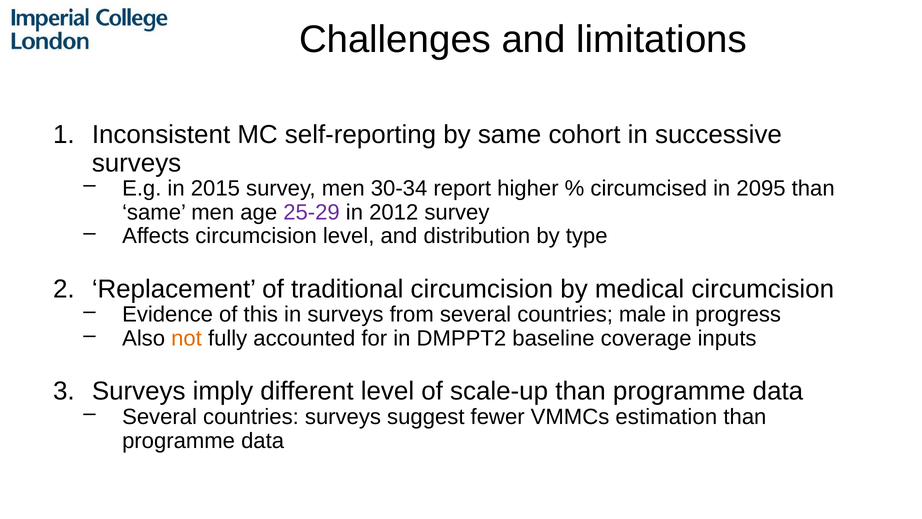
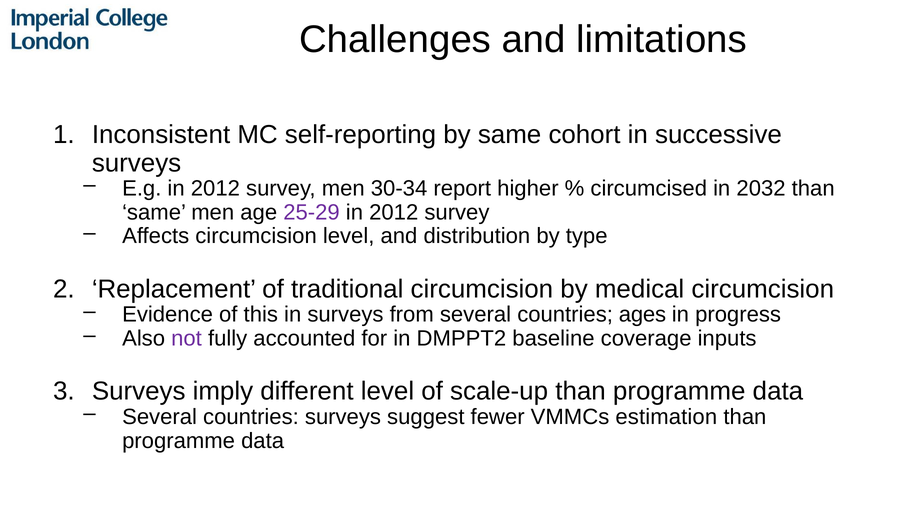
E.g in 2015: 2015 -> 2012 (215, 188)
2095: 2095 -> 2032 (761, 188)
male: male -> ages (642, 314)
not colour: orange -> purple (186, 338)
